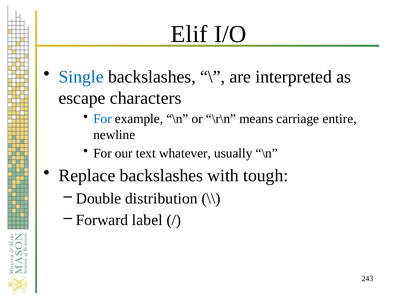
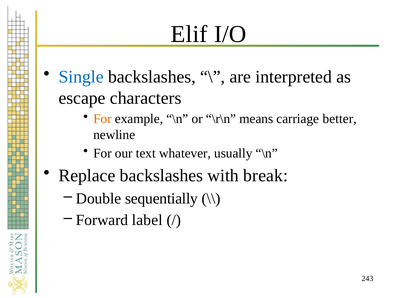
For colour: blue -> orange (102, 119)
entire: entire -> better (340, 119)
tough: tough -> break (266, 175)
distribution: distribution -> sequentially (162, 198)
